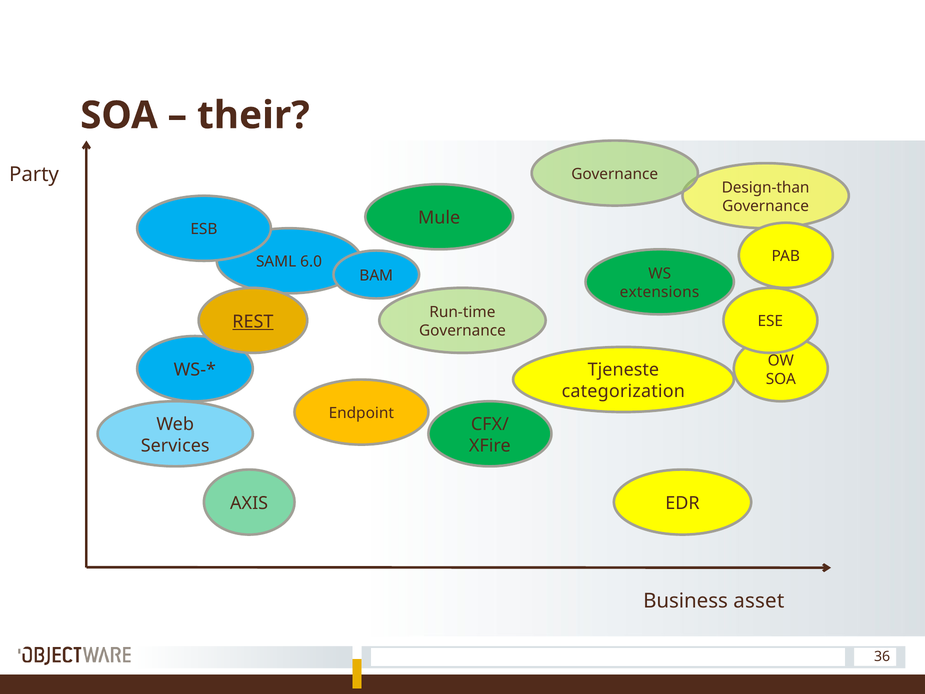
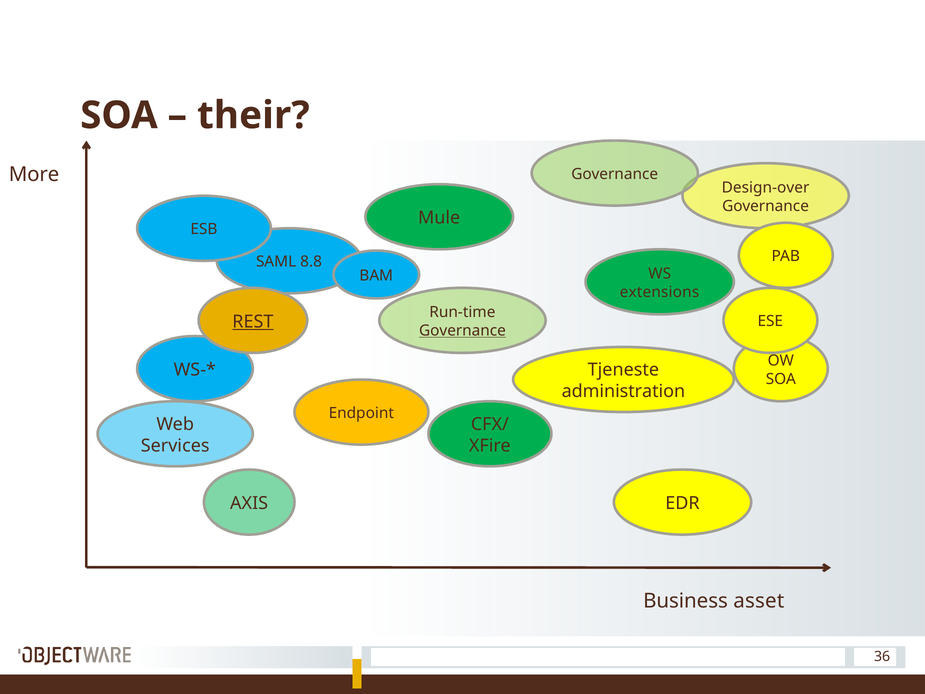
Party: Party -> More (34, 174)
Design-than: Design-than -> Design-over (766, 187)
6.0: 6.0 -> 8.8 (311, 262)
Governance underline: none -> present (462, 331)
categorization: categorization -> administration (623, 391)
